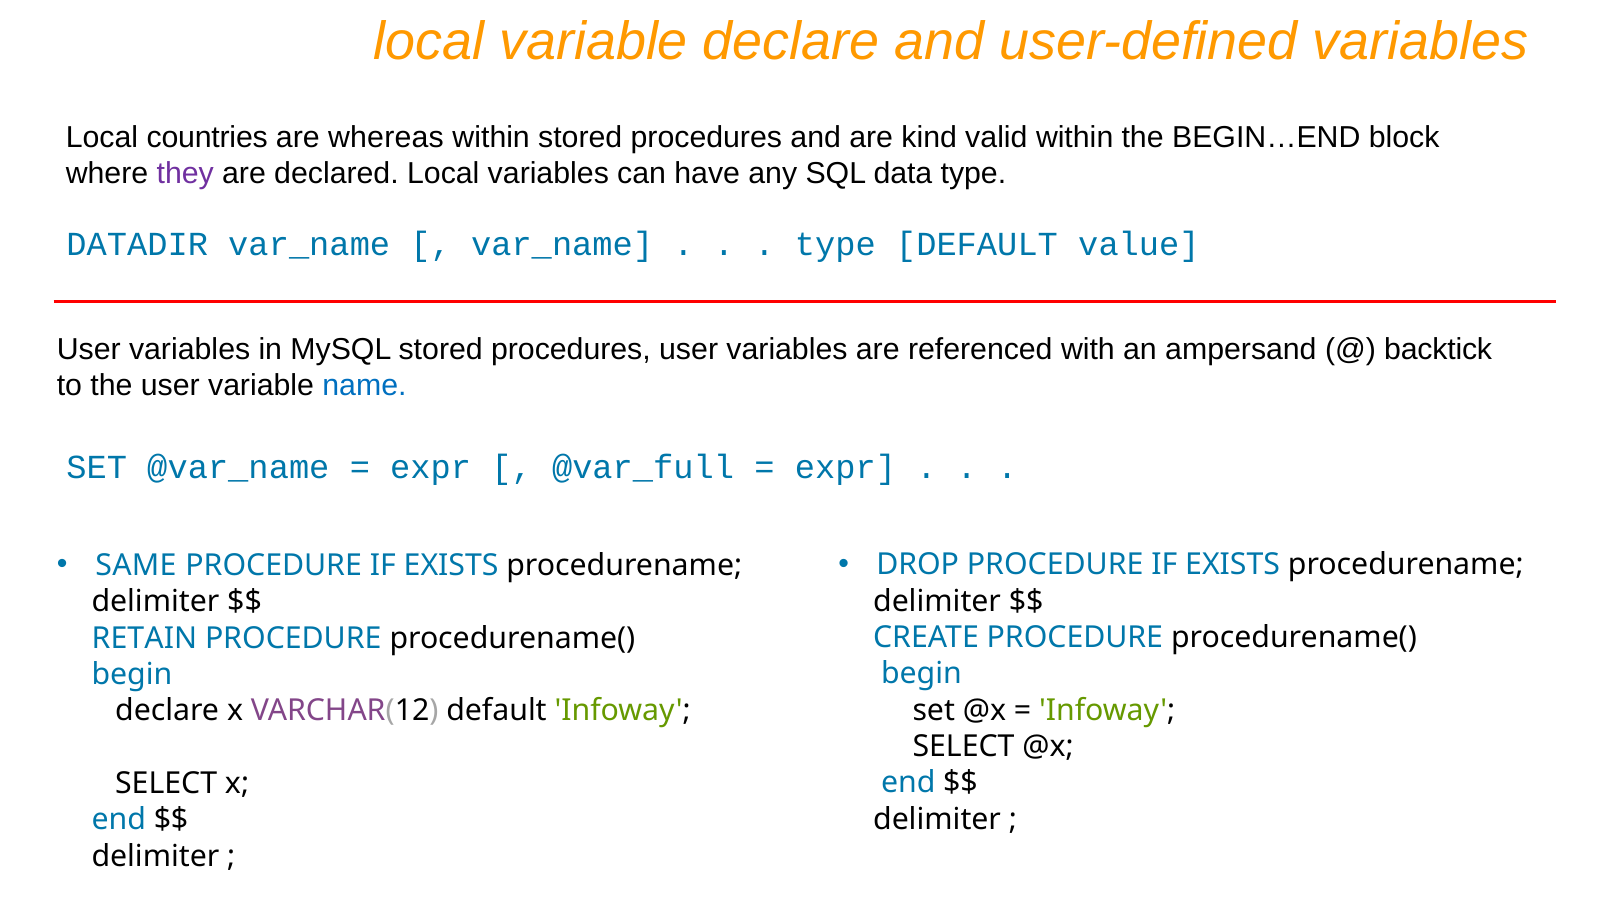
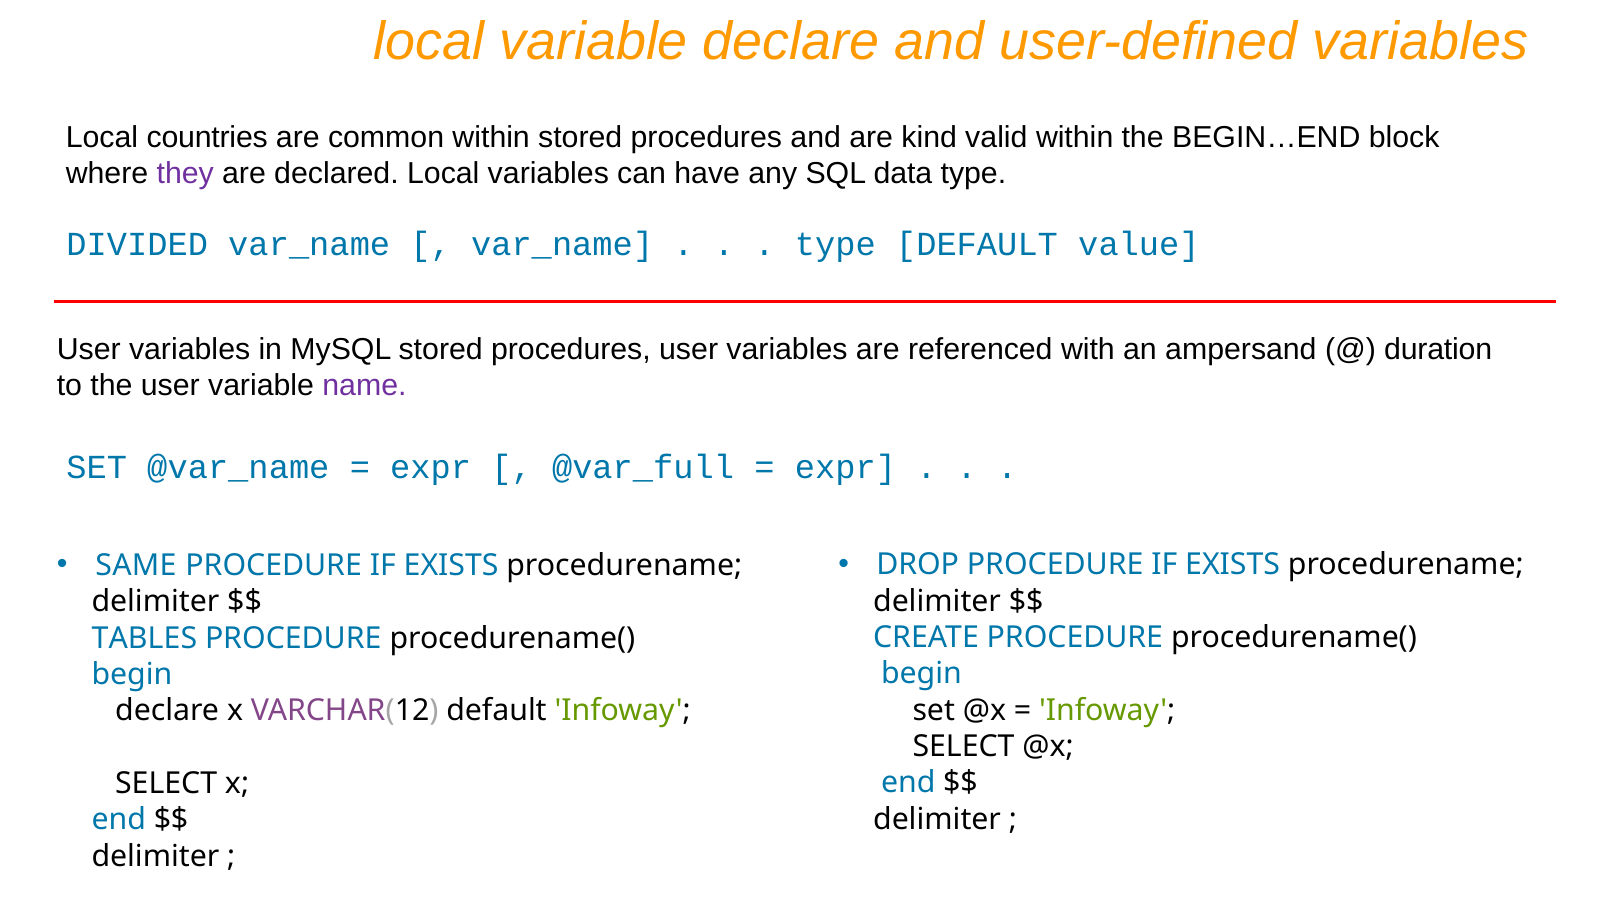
whereas: whereas -> common (386, 137)
DATADIR: DATADIR -> DIVIDED (137, 244)
backtick: backtick -> duration (1438, 349)
name colour: blue -> purple (364, 386)
RETAIN: RETAIN -> TABLES (144, 638)
